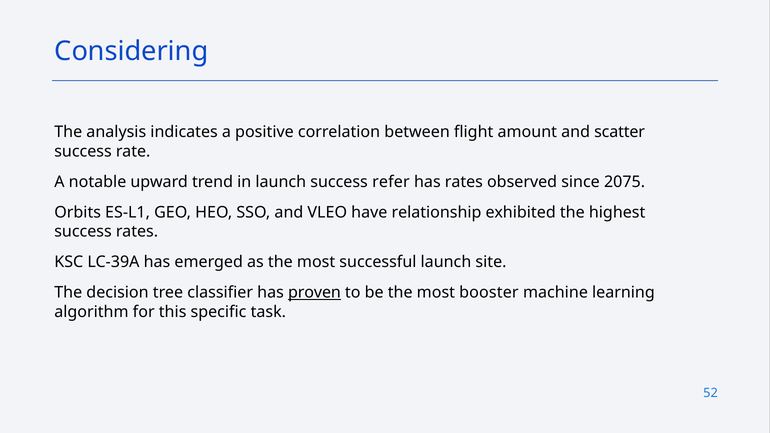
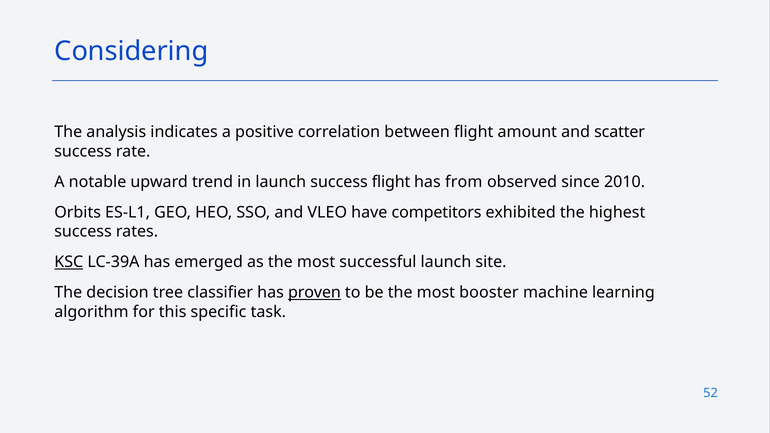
success refer: refer -> flight (391, 182)
has rates: rates -> from (464, 182)
2075: 2075 -> 2010 (625, 182)
relationship: relationship -> competitors (437, 212)
KSC underline: none -> present (69, 262)
